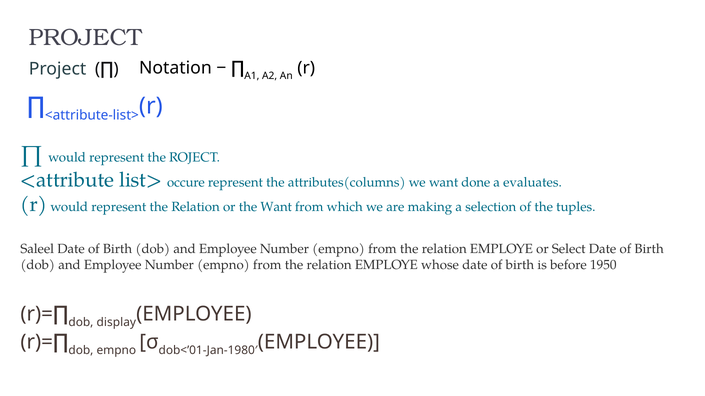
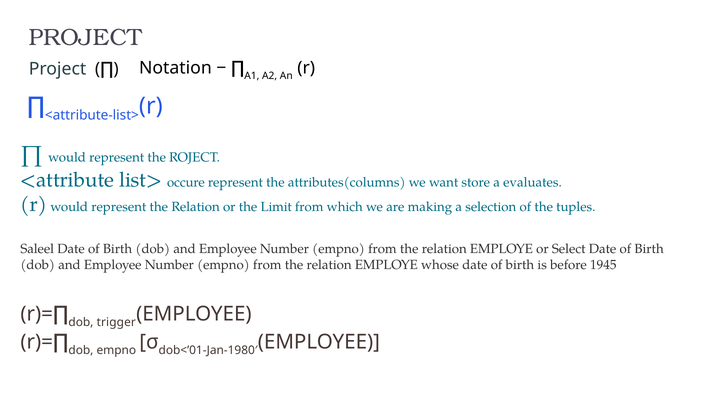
done: done -> store (476, 182)
the Want: Want -> Limit (276, 207)
1950: 1950 -> 1945 (603, 265)
display: display -> trigger (116, 323)
